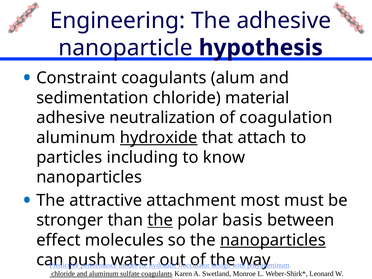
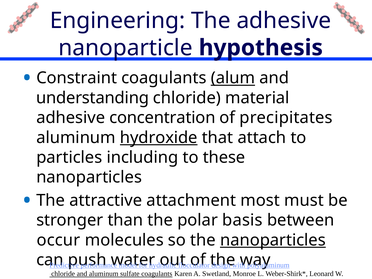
alum underline: none -> present (233, 78)
sedimentation: sedimentation -> understanding (93, 98)
neutralization: neutralization -> concentration (162, 118)
coagulation: coagulation -> precipitates (286, 118)
know: know -> these (224, 157)
the underline: present -> none (160, 220)
effect: effect -> occur (58, 240)
